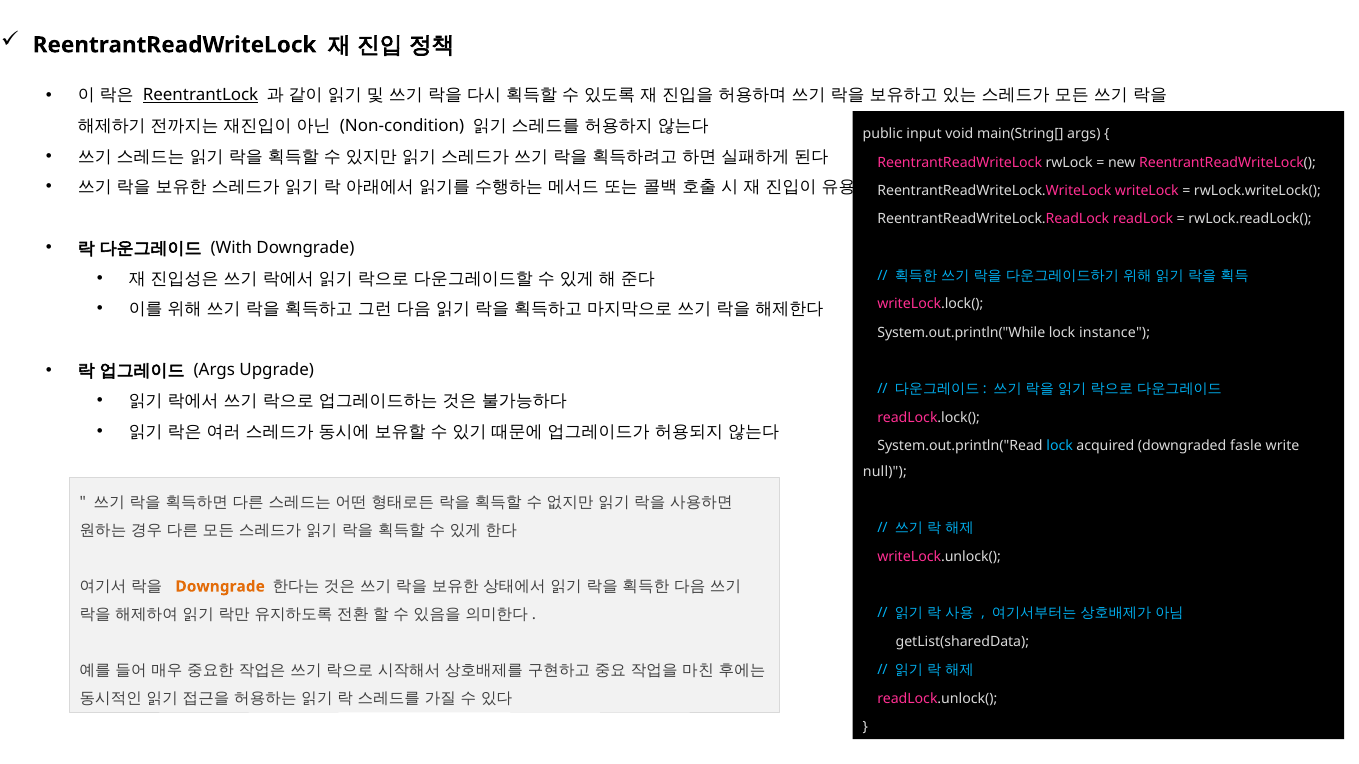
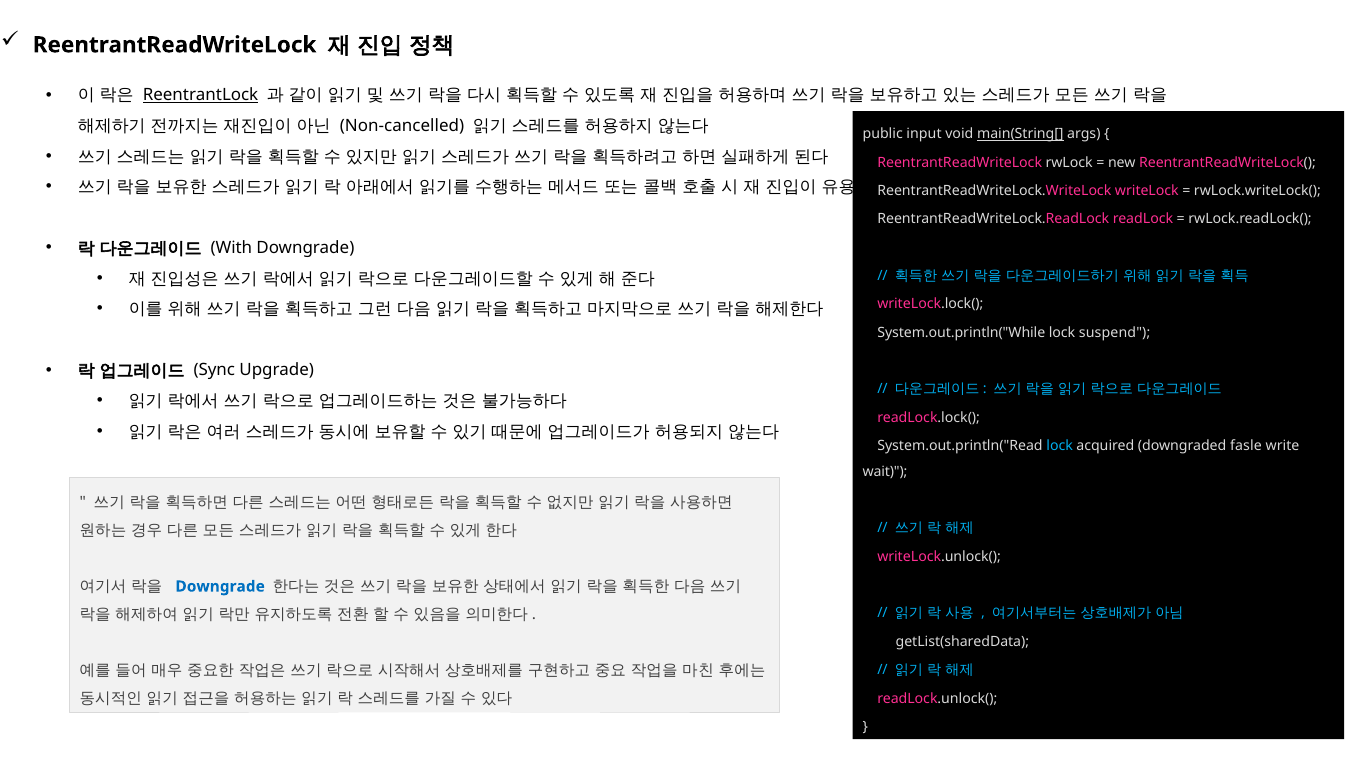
Non-condition: Non-condition -> Non-cancelled (402, 126)
main(String[ underline: none -> present (1020, 134)
instance: instance -> suspend (1115, 333)
Args: Args -> Sync (214, 371)
null: null -> wait (885, 472)
Downgrade colour: orange -> blue (220, 587)
